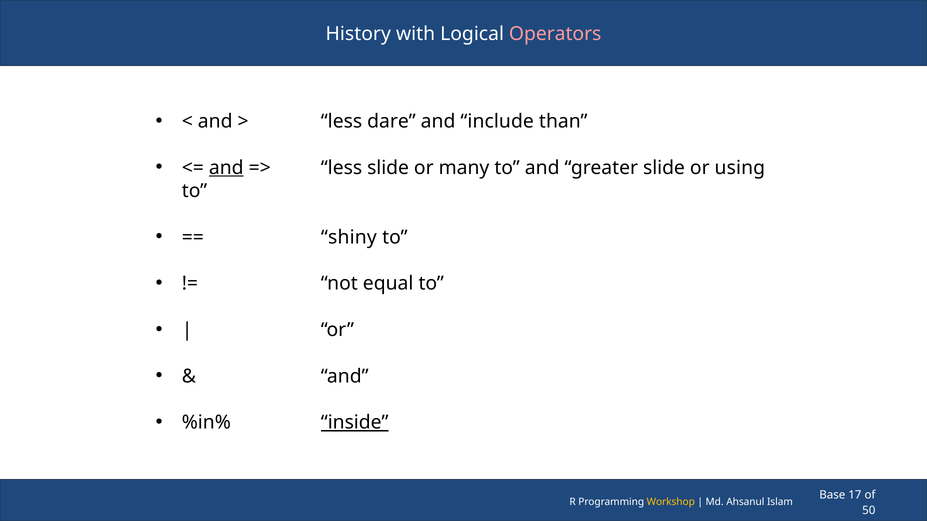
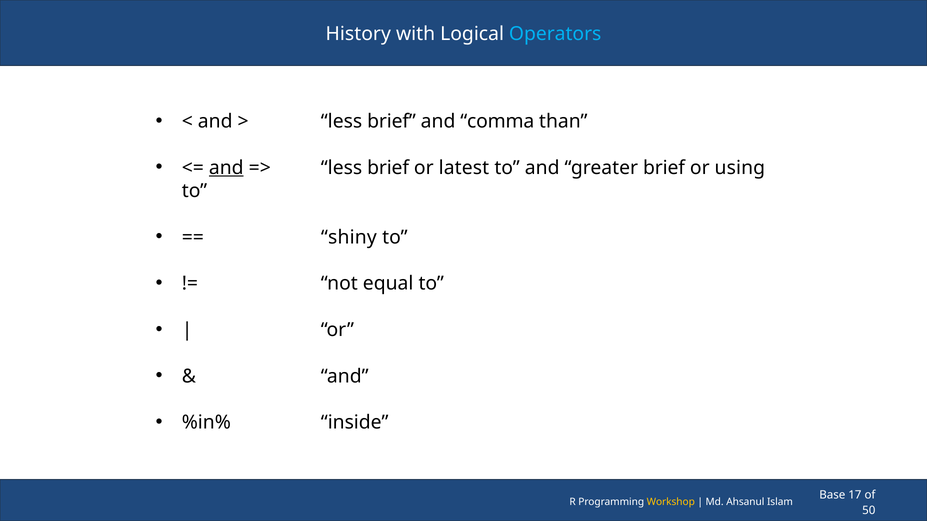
Operators colour: pink -> light blue (555, 34)
dare: dare -> brief (392, 121)
include: include -> comma (497, 121)
slide: slide -> brief (388, 168)
many: many -> latest (464, 168)
greater slide: slide -> brief (664, 168)
inside underline: present -> none (355, 423)
